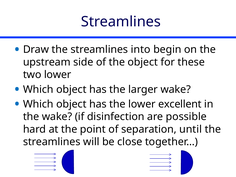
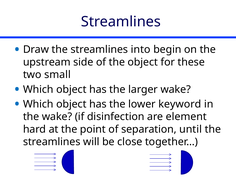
two lower: lower -> small (58, 75)
excellent: excellent -> keyword (180, 104)
possible: possible -> element (186, 117)
